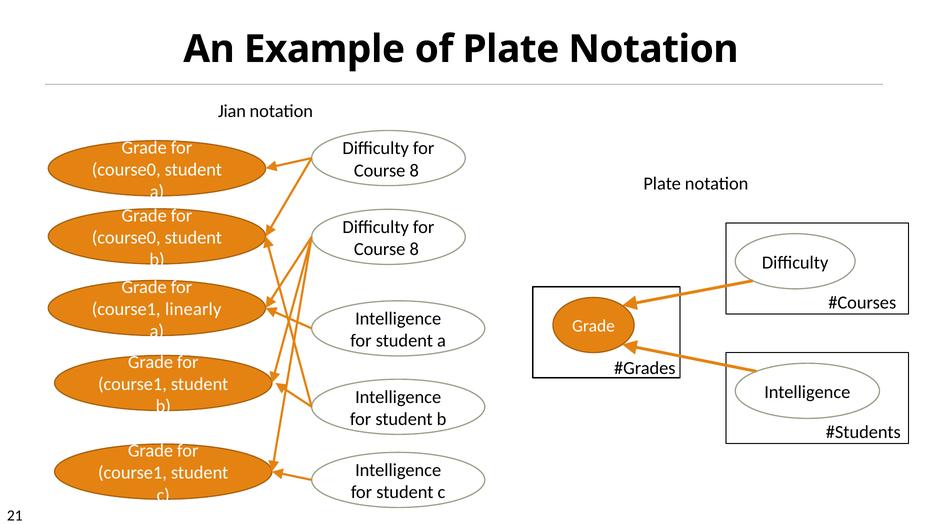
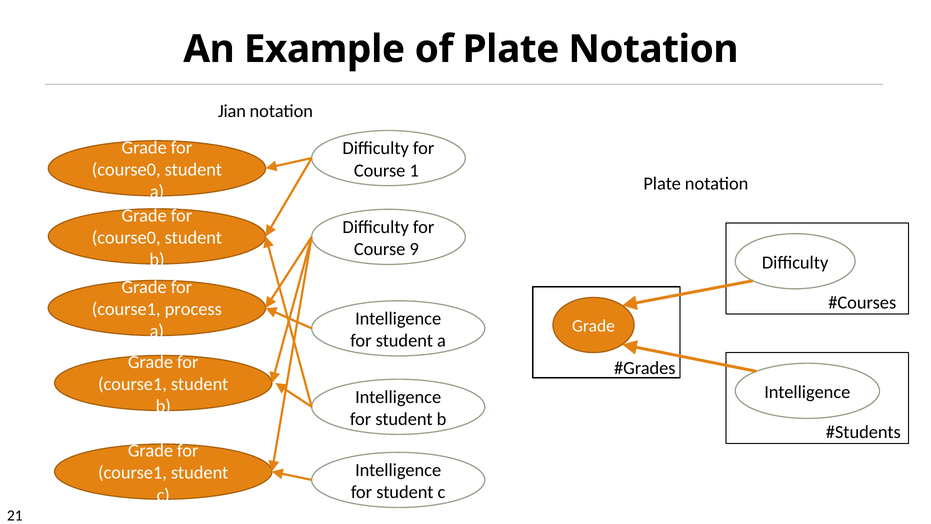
8: 8 -> 1 (414, 170)
8: 8 -> 9 (414, 249)
linearly: linearly -> process (193, 309)
